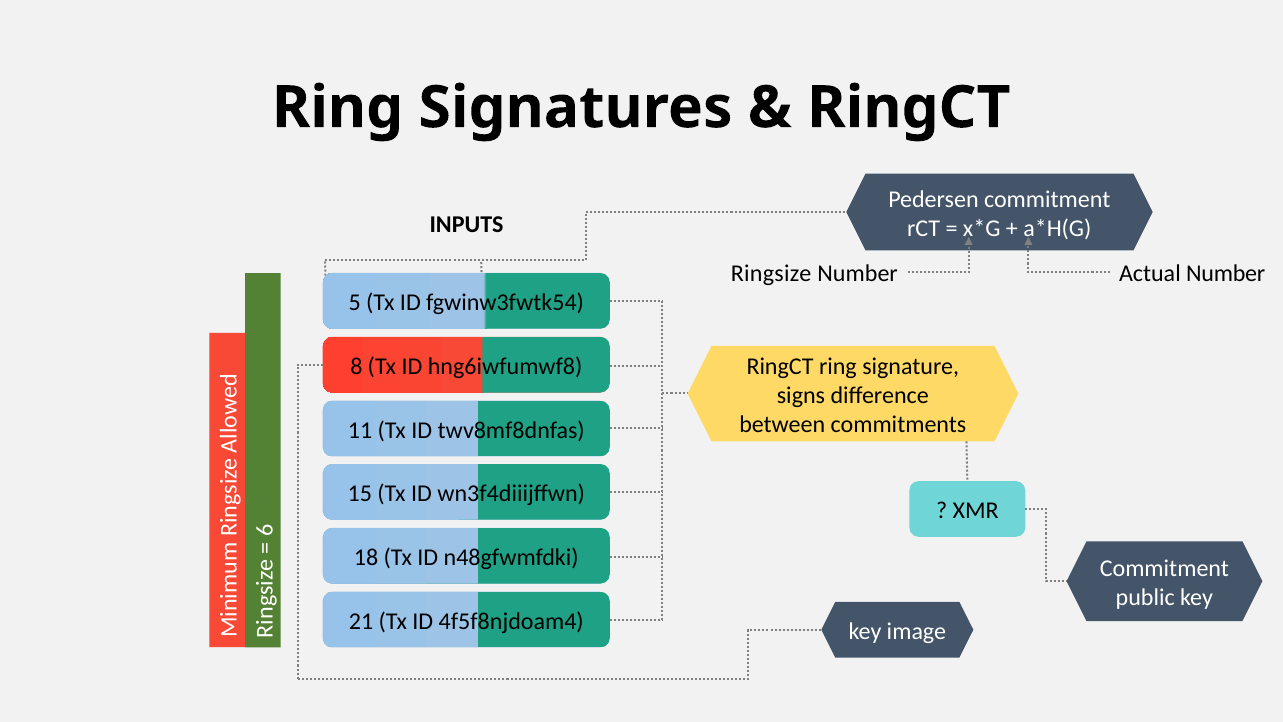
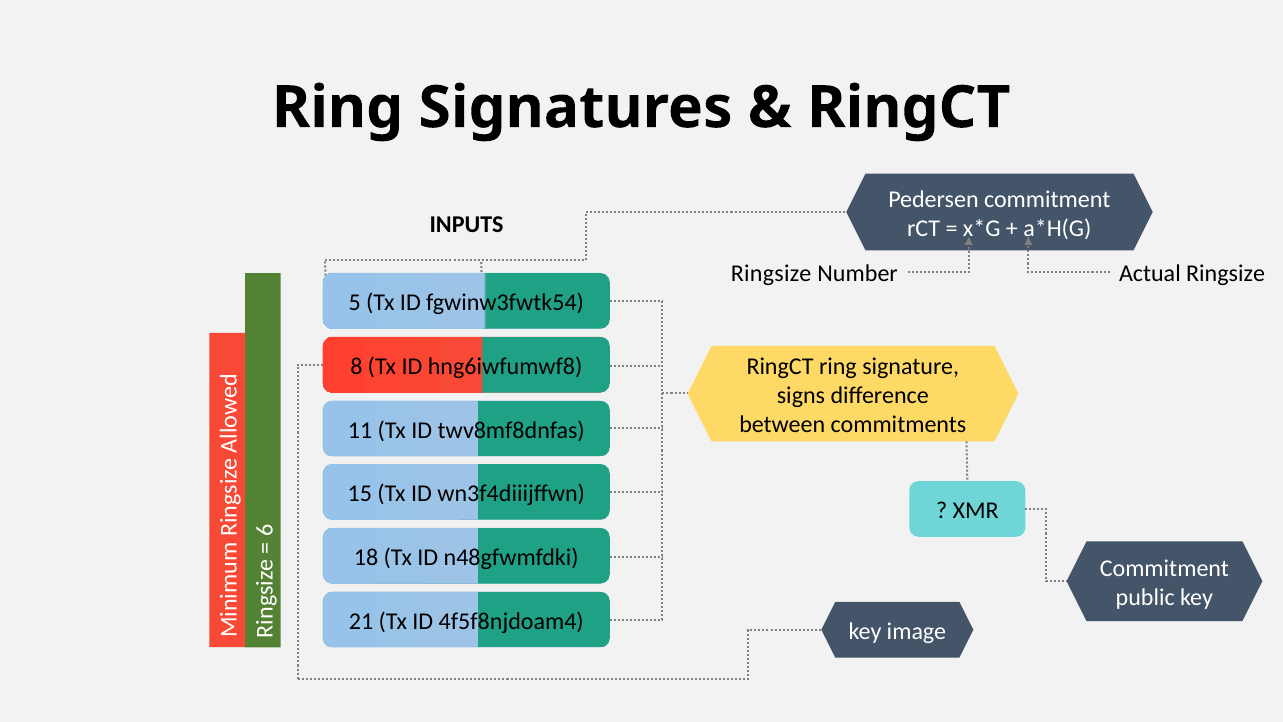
Actual Number: Number -> Ringsize (1226, 273)
